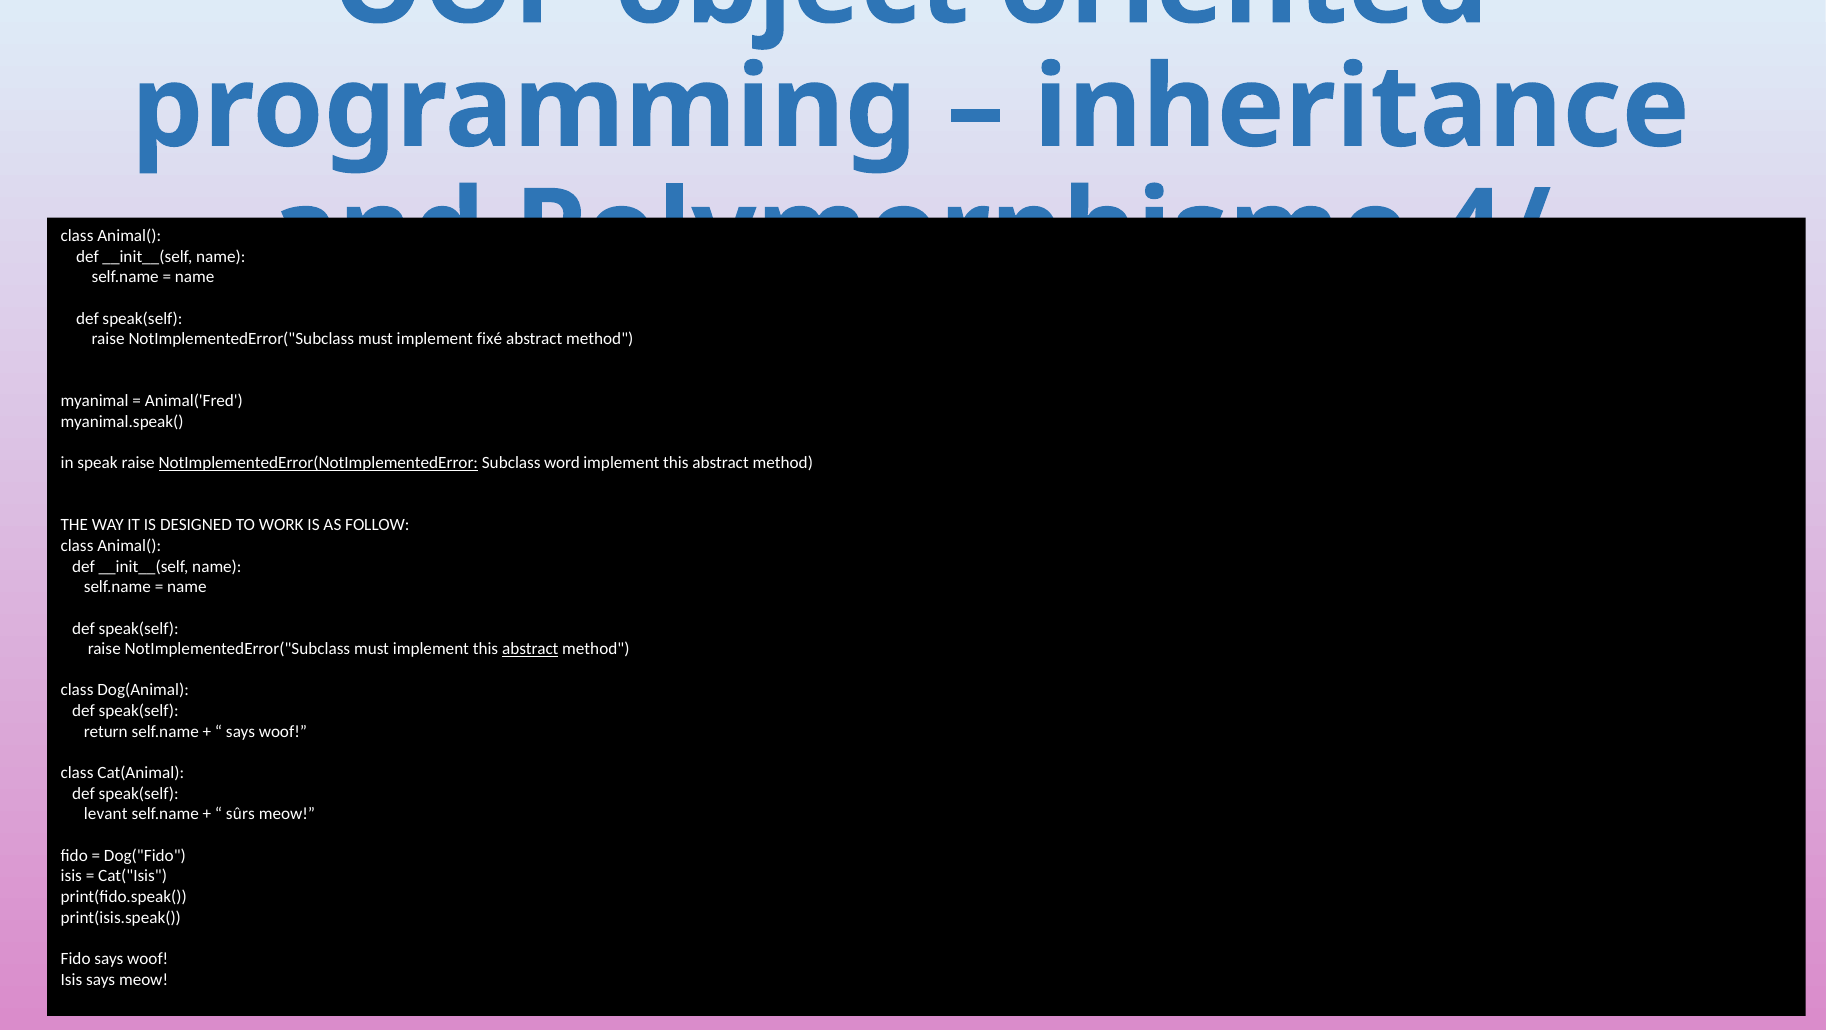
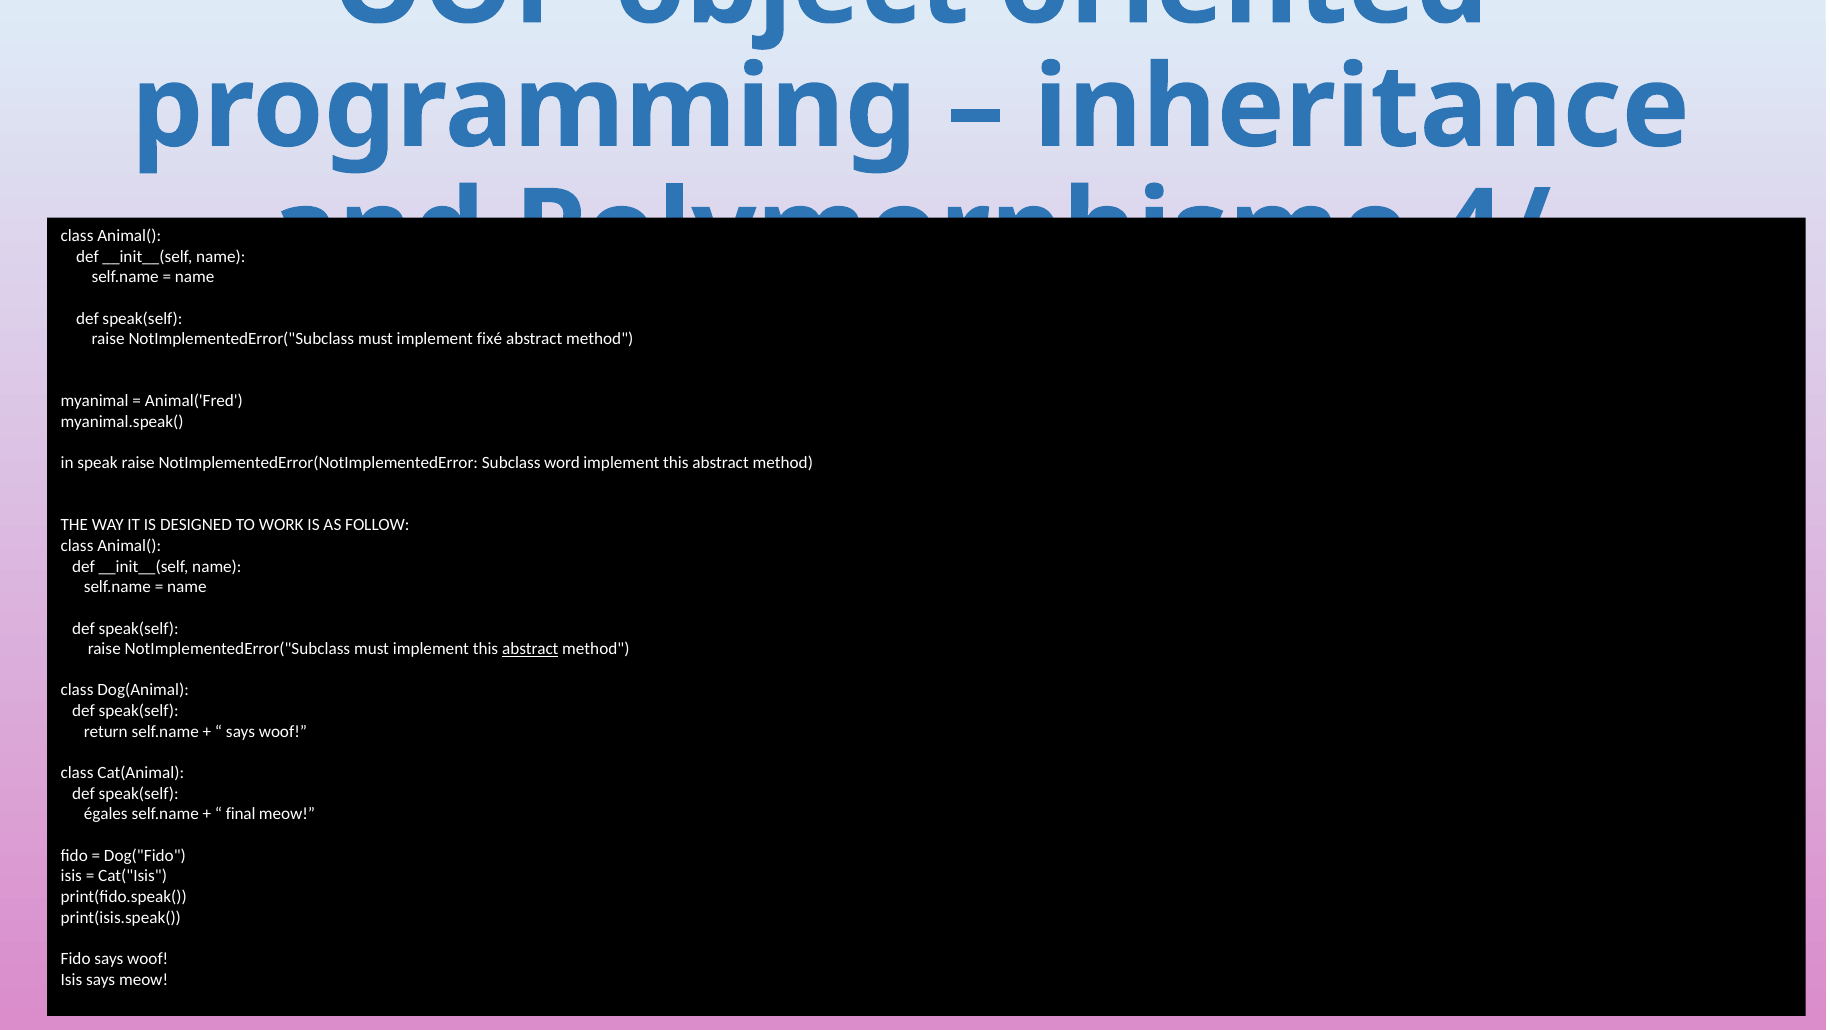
NotImplementedError(NotImplementedError underline: present -> none (318, 463)
levant: levant -> égales (106, 814)
sûrs: sûrs -> final (241, 814)
